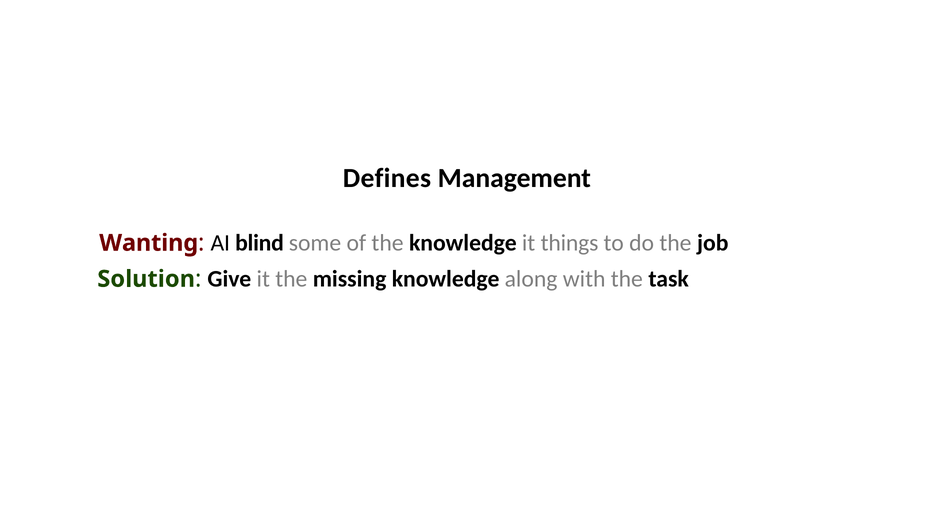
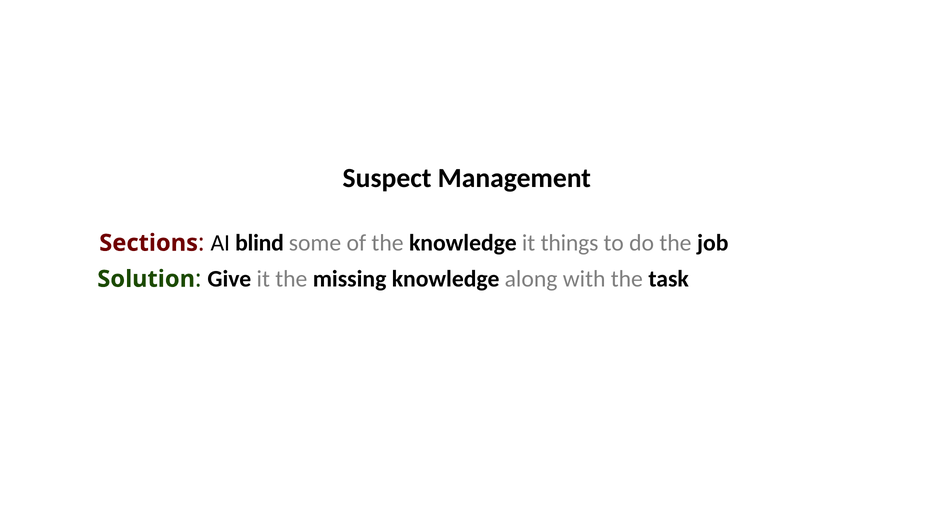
Defines: Defines -> Suspect (387, 178)
Wanting: Wanting -> Sections (149, 243)
